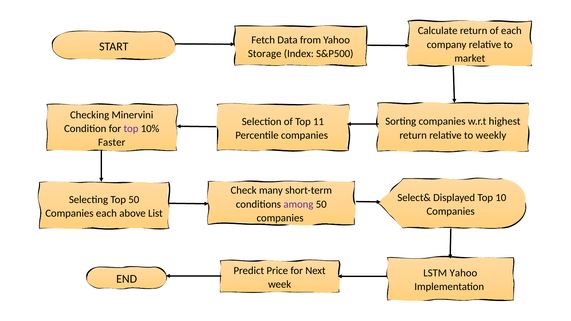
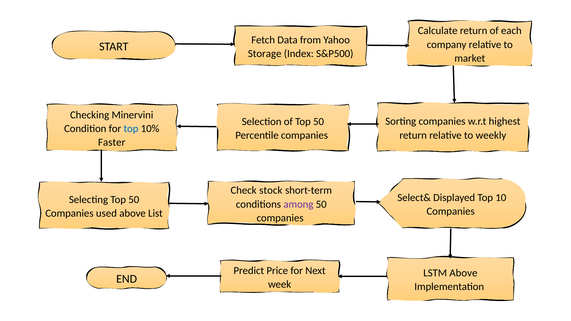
of Top 11: 11 -> 50 (319, 122)
top colour: purple -> blue (131, 129)
many: many -> stock (271, 191)
Companies each: each -> used (106, 213)
LSTM Yahoo: Yahoo -> Above (463, 273)
